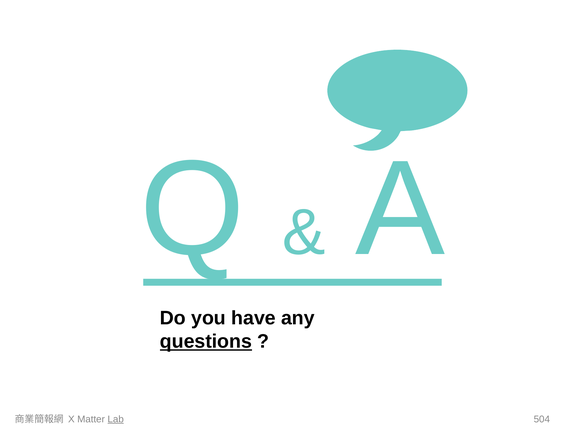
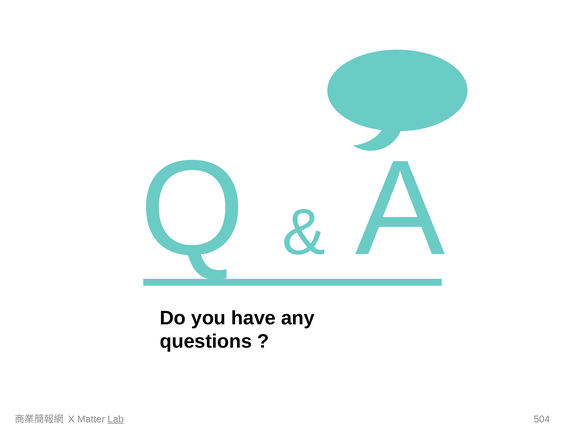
questions underline: present -> none (206, 341)
